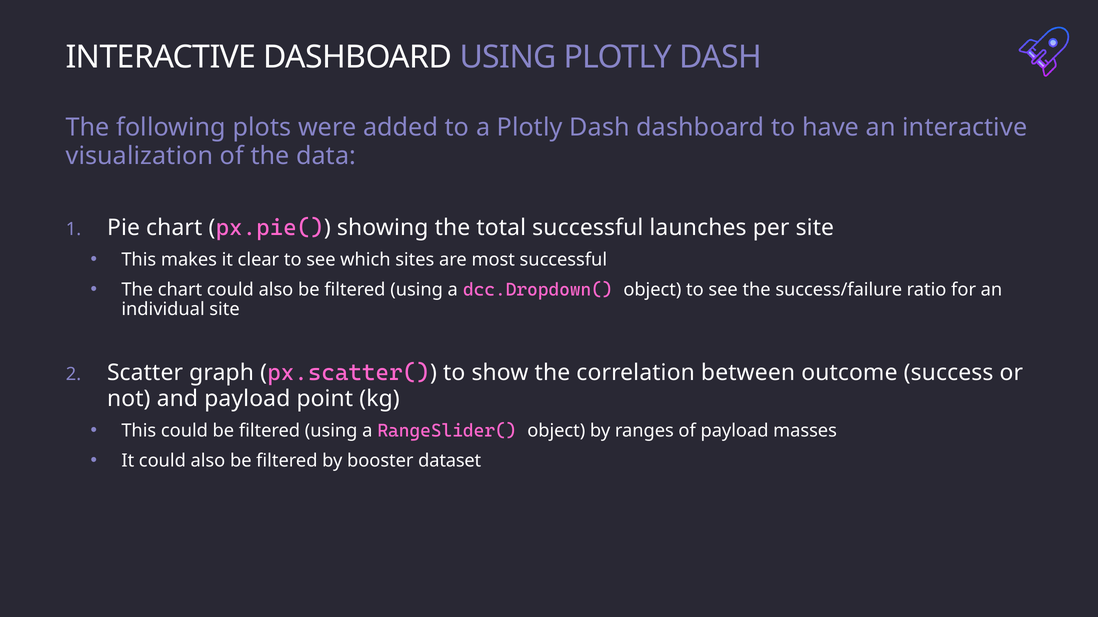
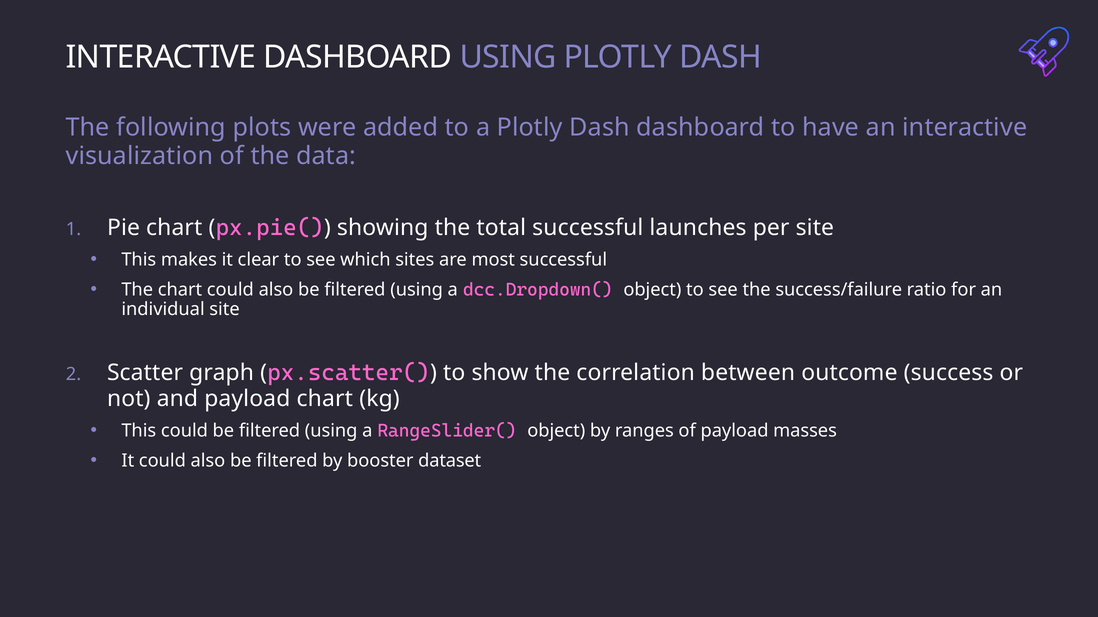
payload point: point -> chart (325, 399)
